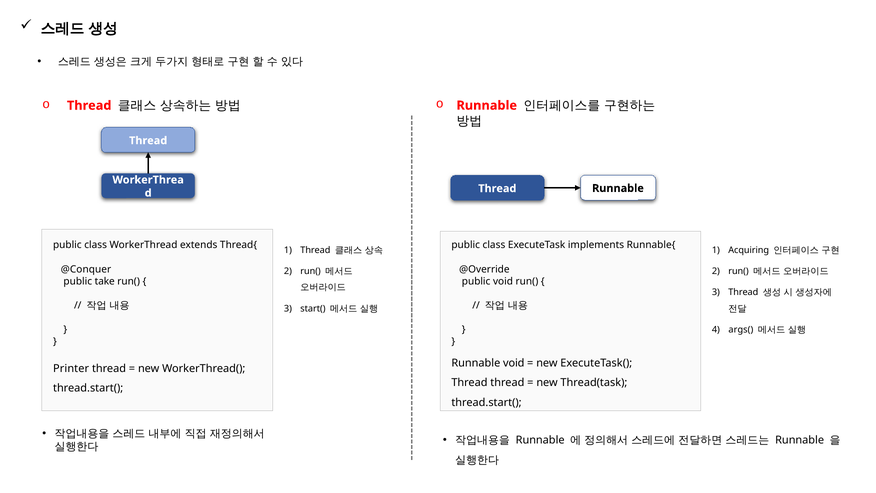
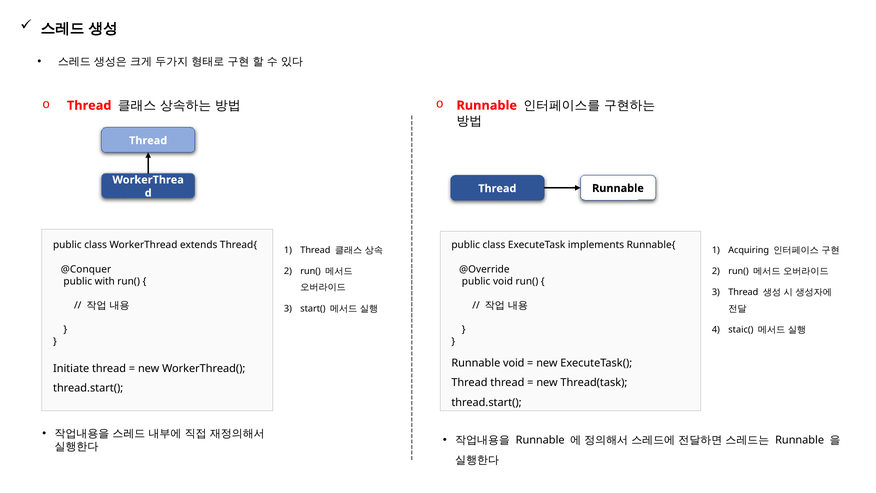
take: take -> with (105, 281)
args(: args( -> staic( (741, 329)
Printer: Printer -> Initiate (71, 368)
